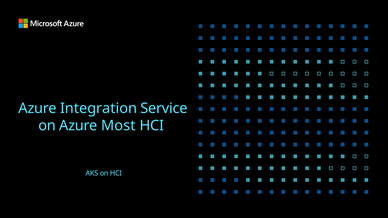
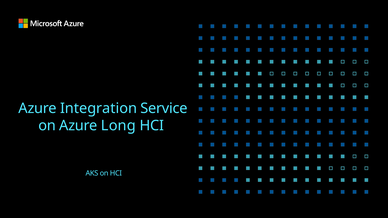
Most: Most -> Long (118, 126)
